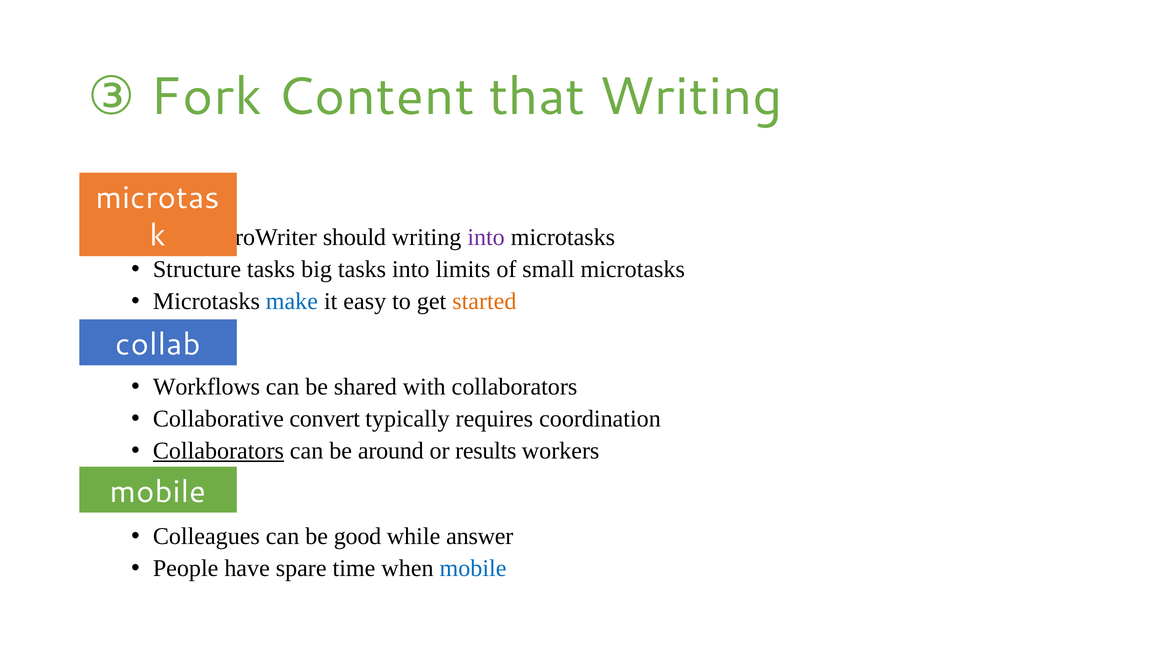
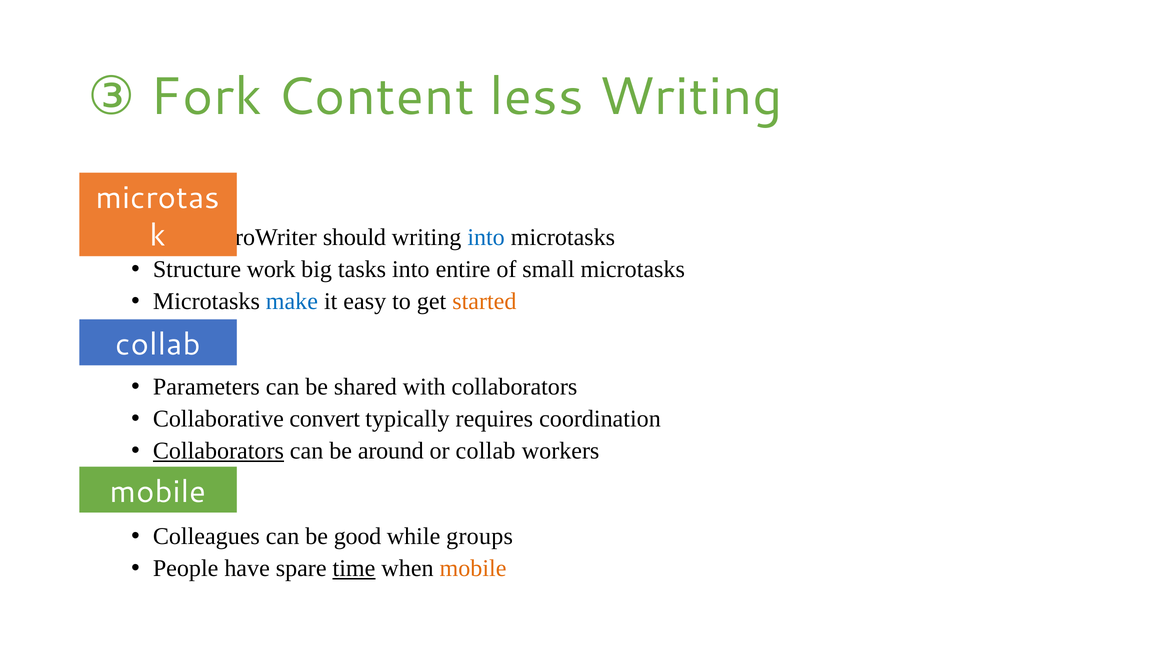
that: that -> less (537, 97)
into colour: purple -> blue (486, 238)
Structure tasks: tasks -> work (271, 269)
limits: limits -> entire (463, 269)
Workflows: Workflows -> Parameters (206, 387)
or results: results -> collab (486, 451)
answer: answer -> groups (480, 537)
time underline: none -> present (354, 568)
mobile colour: blue -> orange (473, 568)
